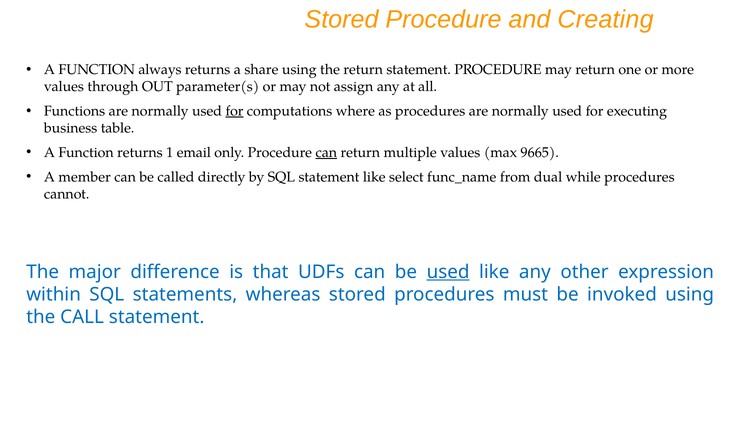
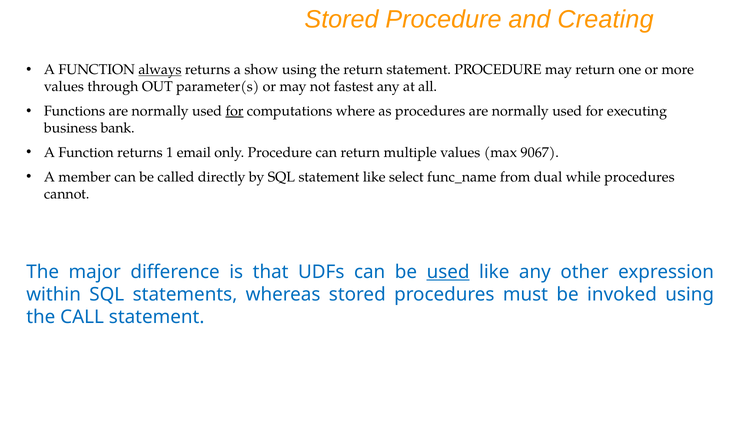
always underline: none -> present (160, 70)
share: share -> show (261, 70)
assign: assign -> fastest (354, 87)
table: table -> bank (118, 128)
can underline: present -> none (326, 153)
9665: 9665 -> 9067 (540, 153)
